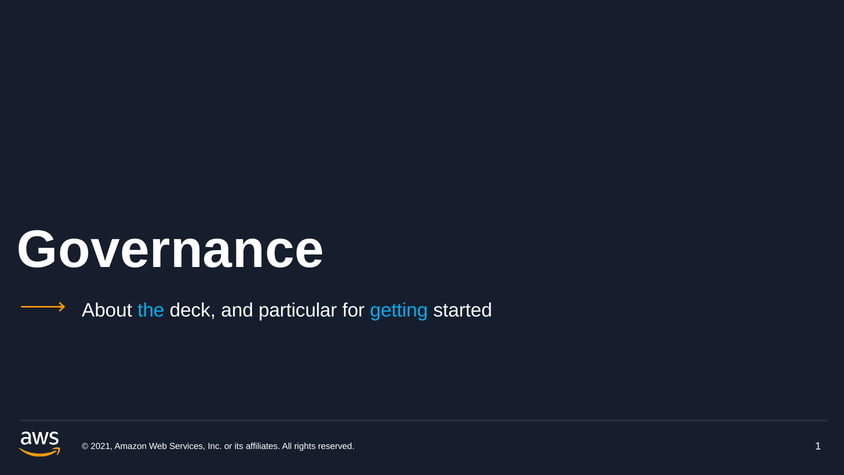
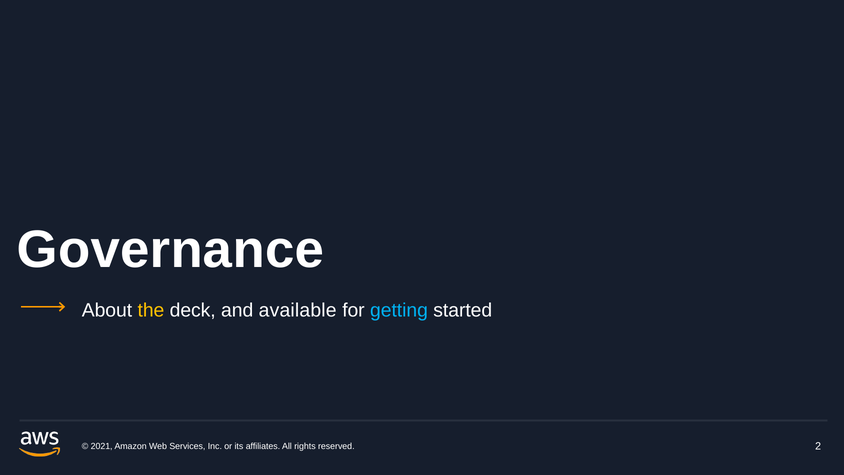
the colour: light blue -> yellow (151, 310)
particular: particular -> available (298, 310)
1: 1 -> 2 (818, 446)
